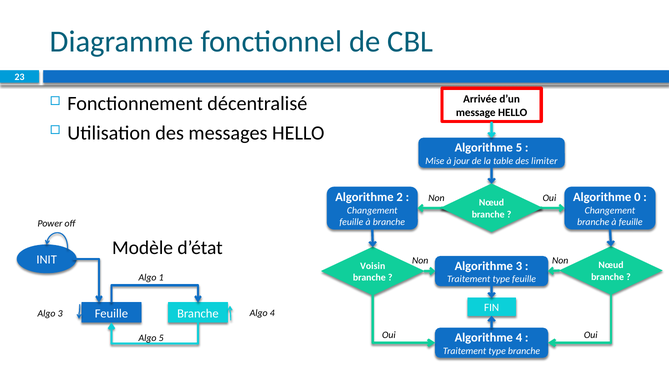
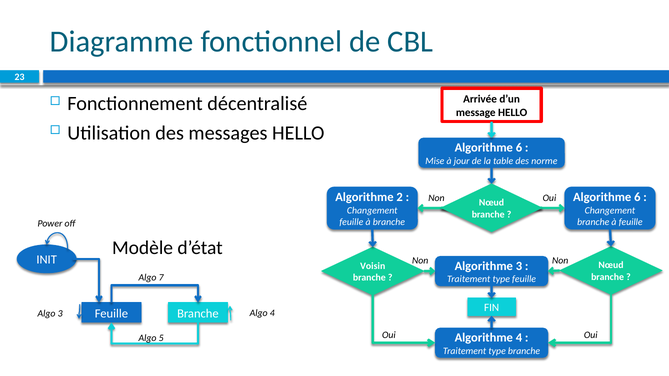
5: 5 -> 6 (519, 148)
limiter: limiter -> norme (544, 161)
0: 0 -> 6 (637, 197)
1: 1 -> 7 (161, 278)
